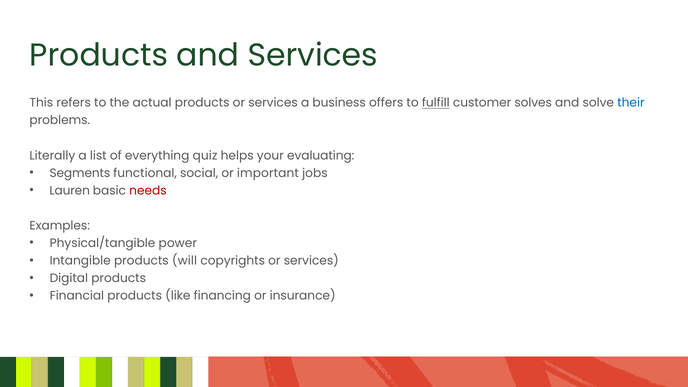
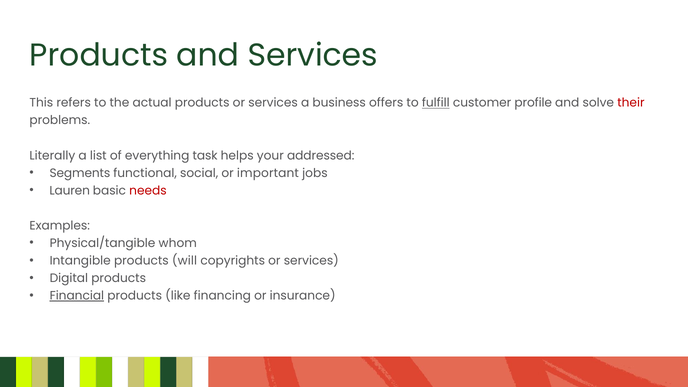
solves: solves -> profile (533, 103)
their colour: blue -> red (631, 103)
quiz: quiz -> task (205, 155)
evaluating: evaluating -> addressed (321, 155)
power: power -> whom (178, 243)
Financial underline: none -> present (77, 296)
